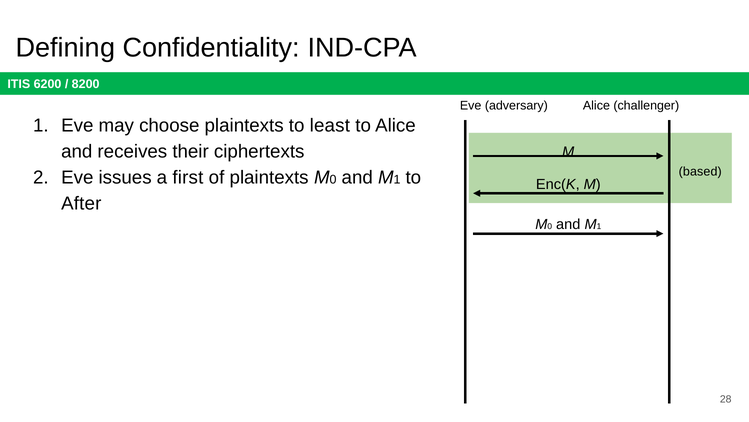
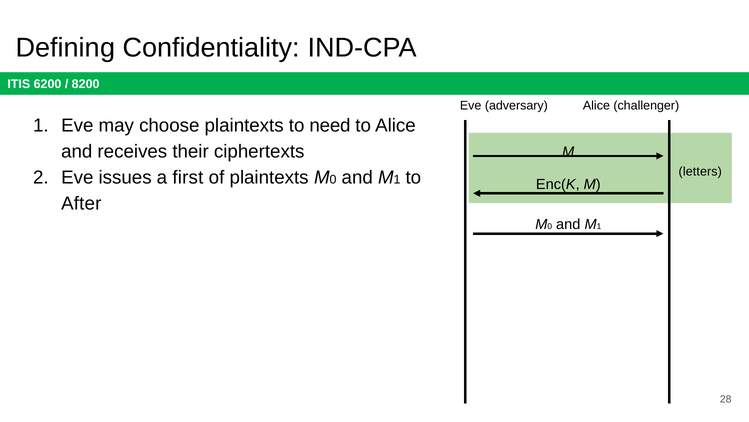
least: least -> need (330, 126)
based: based -> letters (700, 171)
